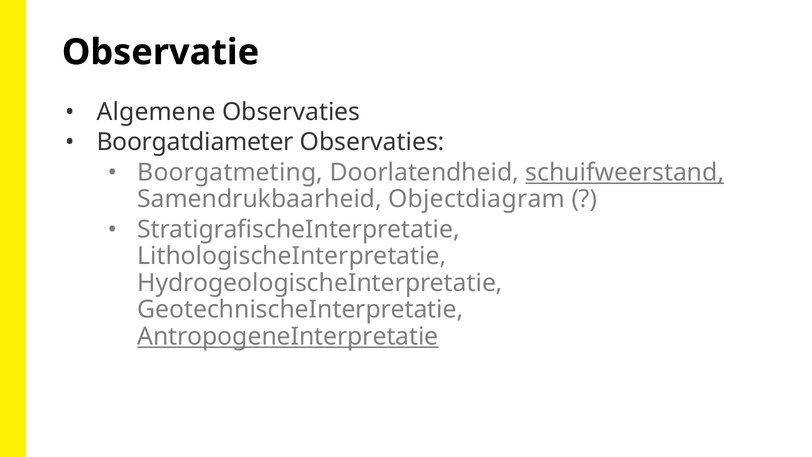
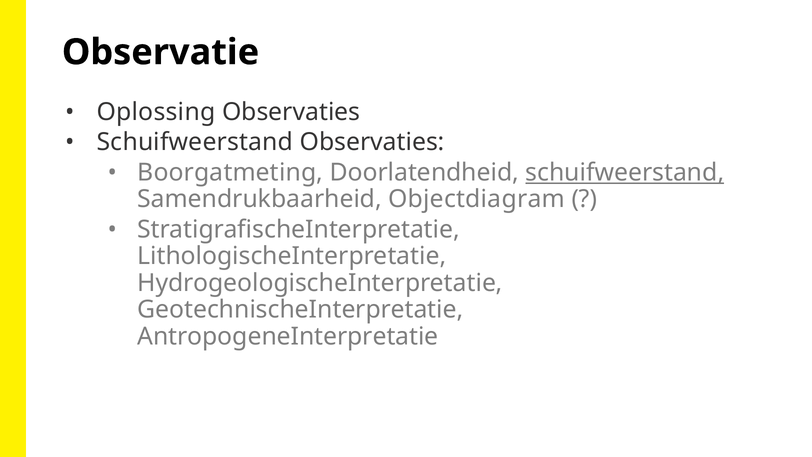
Algemene: Algemene -> Oplossing (156, 112)
Boorgatdiameter: Boorgatdiameter -> Schuifweerstand (195, 142)
AntropogeneInterpretatie underline: present -> none (288, 336)
